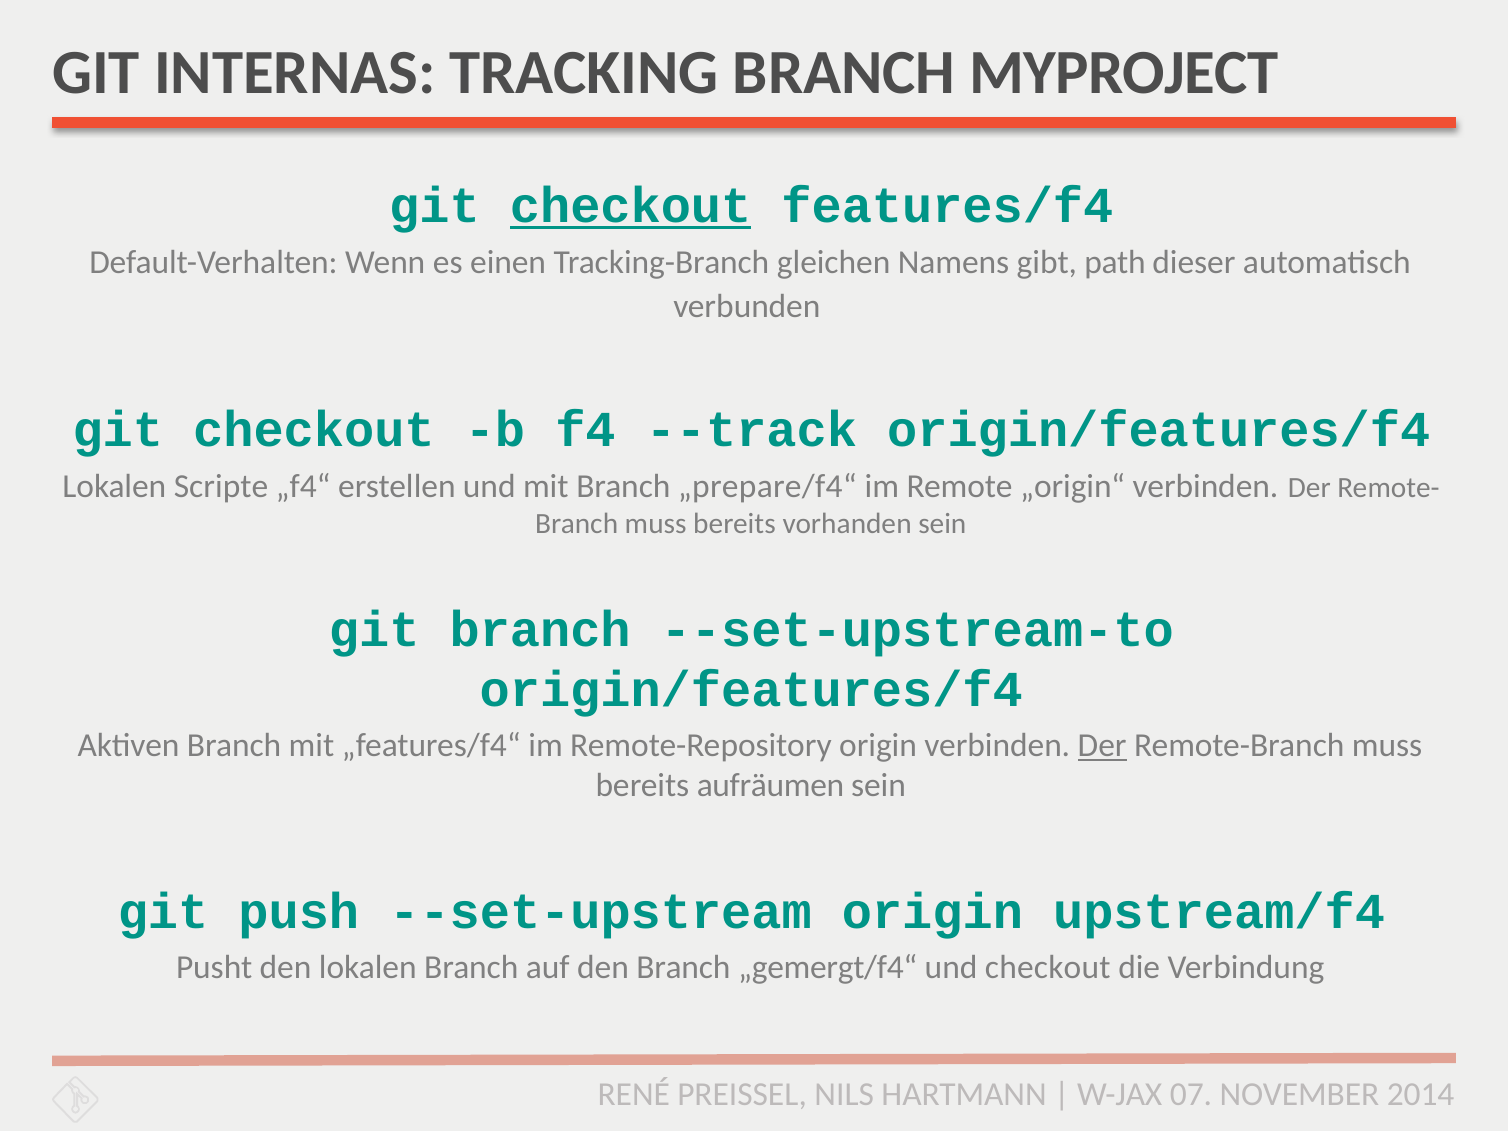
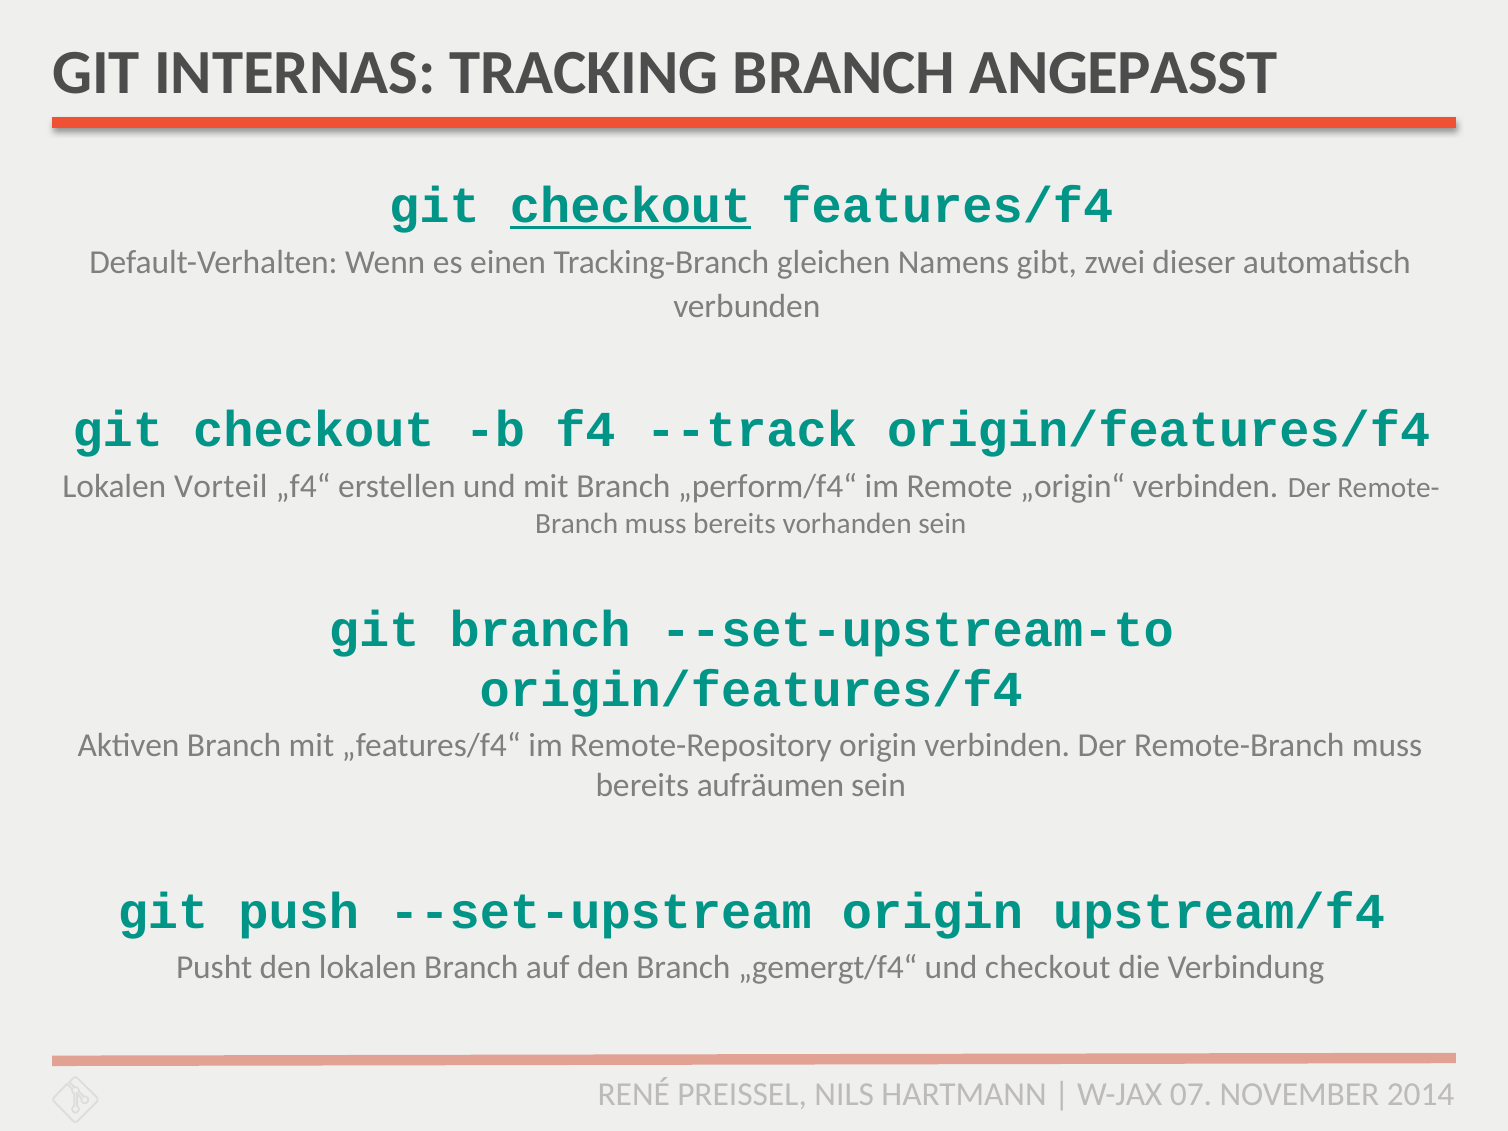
MYPROJECT: MYPROJECT -> ANGEPASST (1124, 73)
path: path -> zwei (1115, 262)
Scripte: Scripte -> Vorteil (221, 486)
„prepare/f4“: „prepare/f4“ -> „perform/f4“ (768, 486)
Der underline: present -> none (1102, 746)
